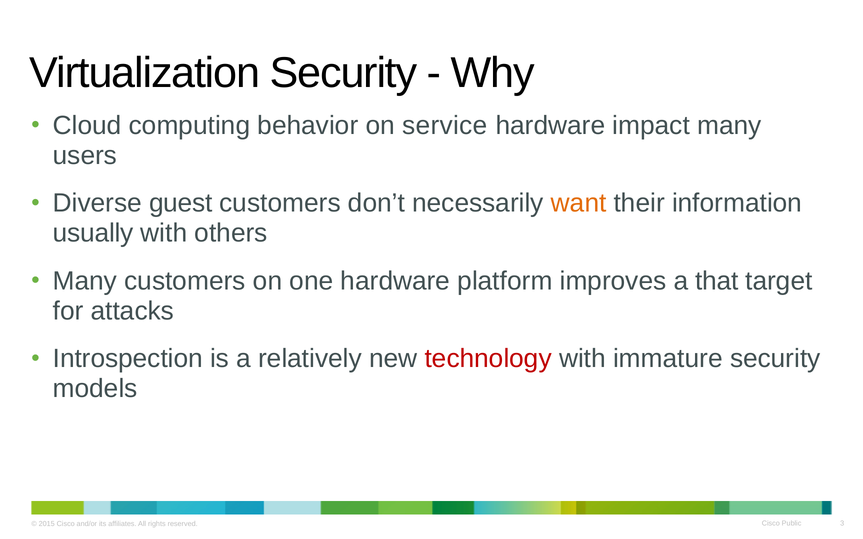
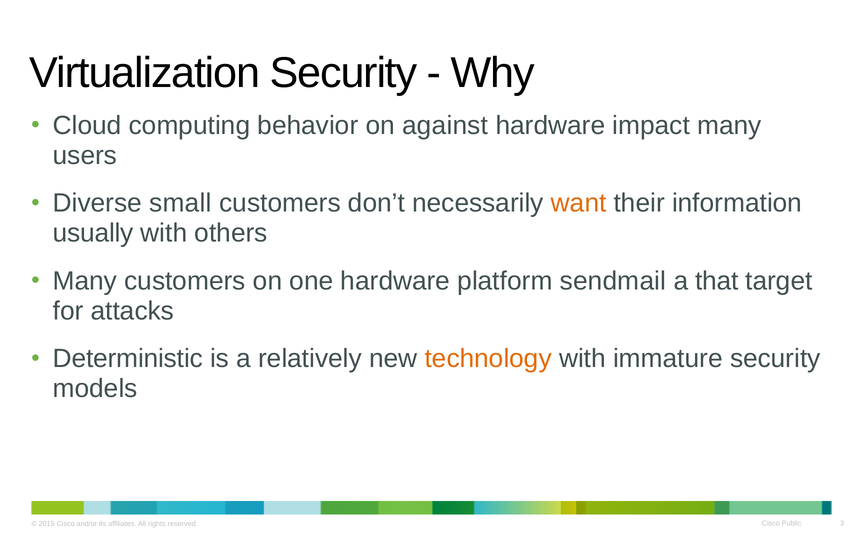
service: service -> against (445, 125)
guest: guest -> small (181, 203)
improves: improves -> sendmail (613, 281)
Introspection: Introspection -> Deterministic (128, 359)
technology colour: red -> orange (488, 359)
